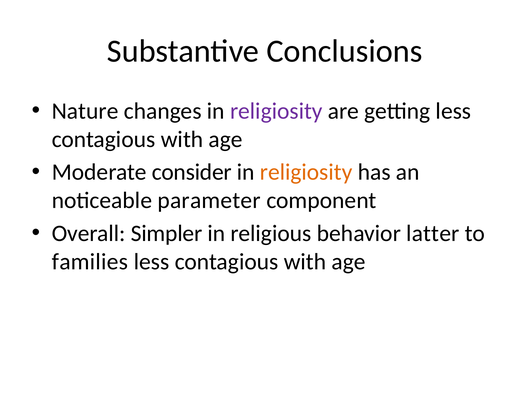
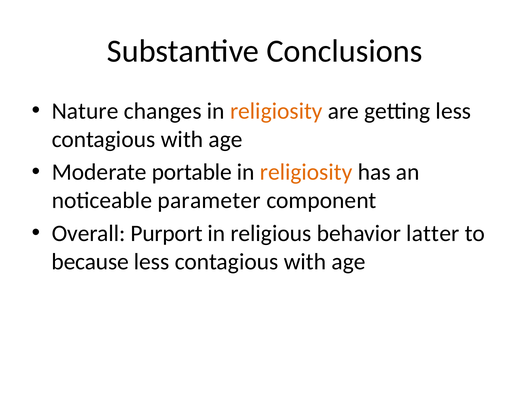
religiosity colour: purple -> orange (276, 111)
consider: consider -> portable (192, 172)
Simpler: Simpler -> Purport (167, 234)
families: families -> because (90, 262)
